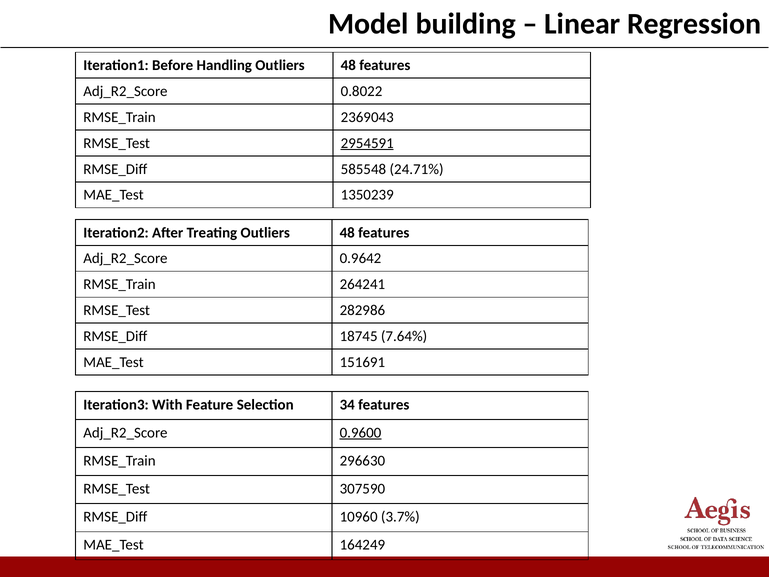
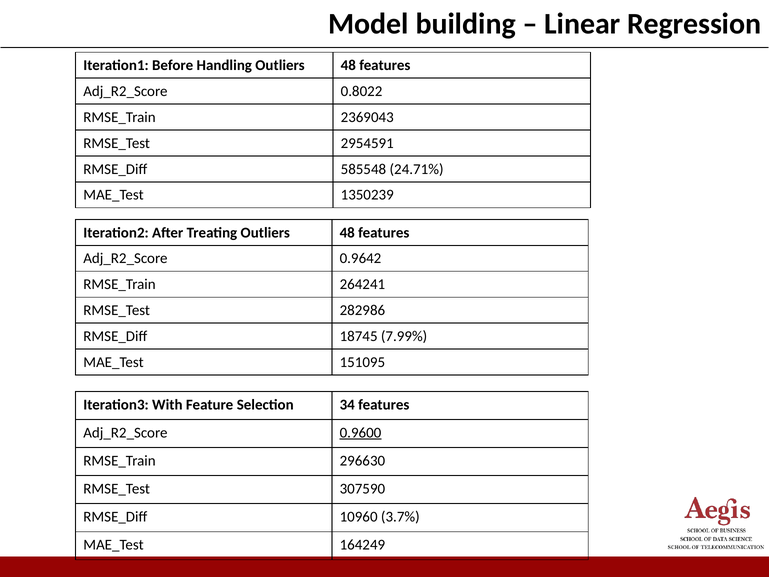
2954591 underline: present -> none (367, 143)
7.64%: 7.64% -> 7.99% (404, 336)
151691: 151691 -> 151095 (362, 362)
